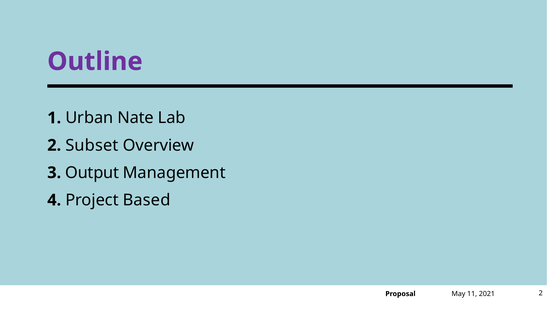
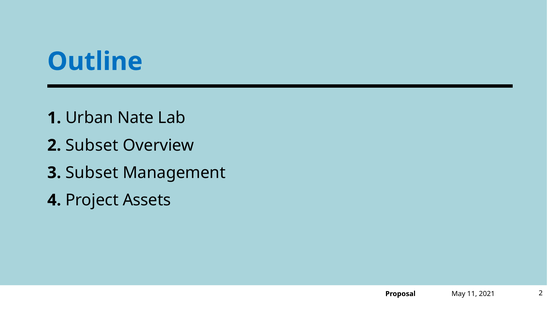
Outline colour: purple -> blue (95, 61)
3 Output: Output -> Subset (92, 173)
Based: Based -> Assets (147, 200)
